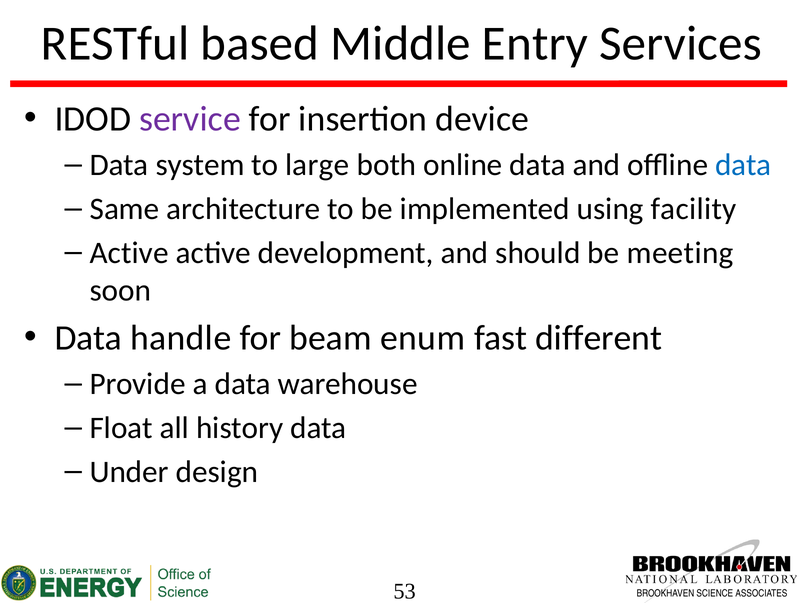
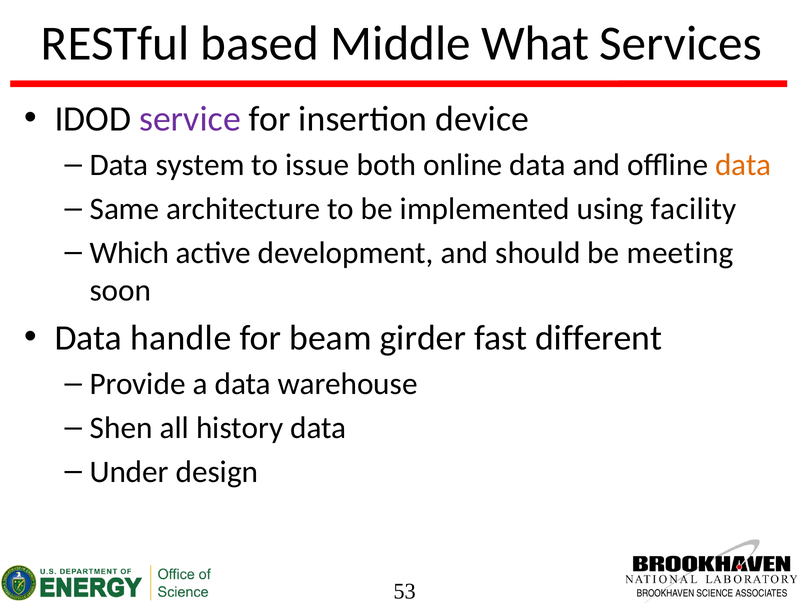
Entry: Entry -> What (535, 43)
large: large -> issue (317, 165)
data colour: blue -> orange (743, 165)
Active: Active -> Which (129, 253)
enum: enum -> girder (423, 338)
Float: Float -> Shen (121, 428)
